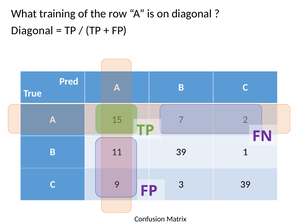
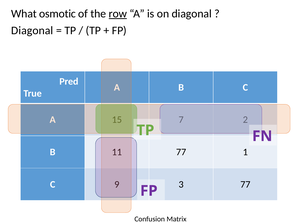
training: training -> osmotic (58, 14)
row underline: none -> present (118, 14)
39: 39 -> 77 (181, 152)
3 39: 39 -> 77 (245, 185)
